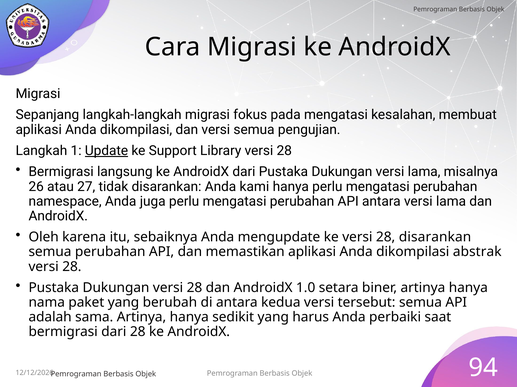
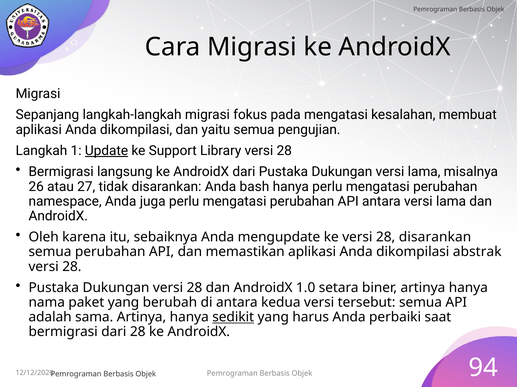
dan versi: versi -> yaitu (216, 130)
kami: kami -> bash (254, 187)
sedikit underline: none -> present (233, 318)
